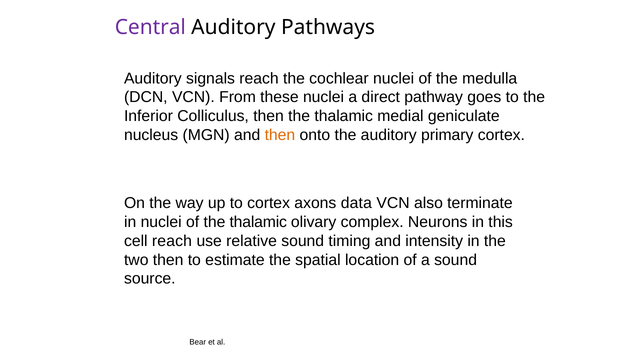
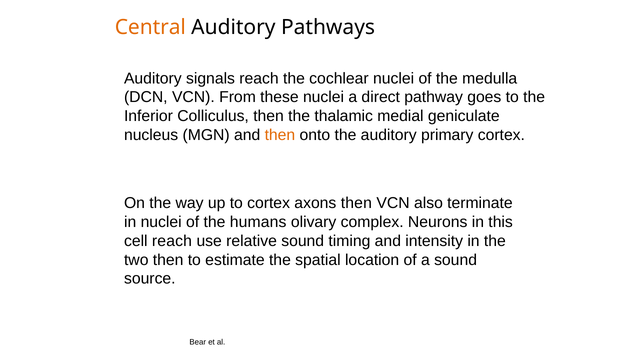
Central colour: purple -> orange (150, 27)
axons data: data -> then (356, 203)
of the thalamic: thalamic -> humans (258, 222)
